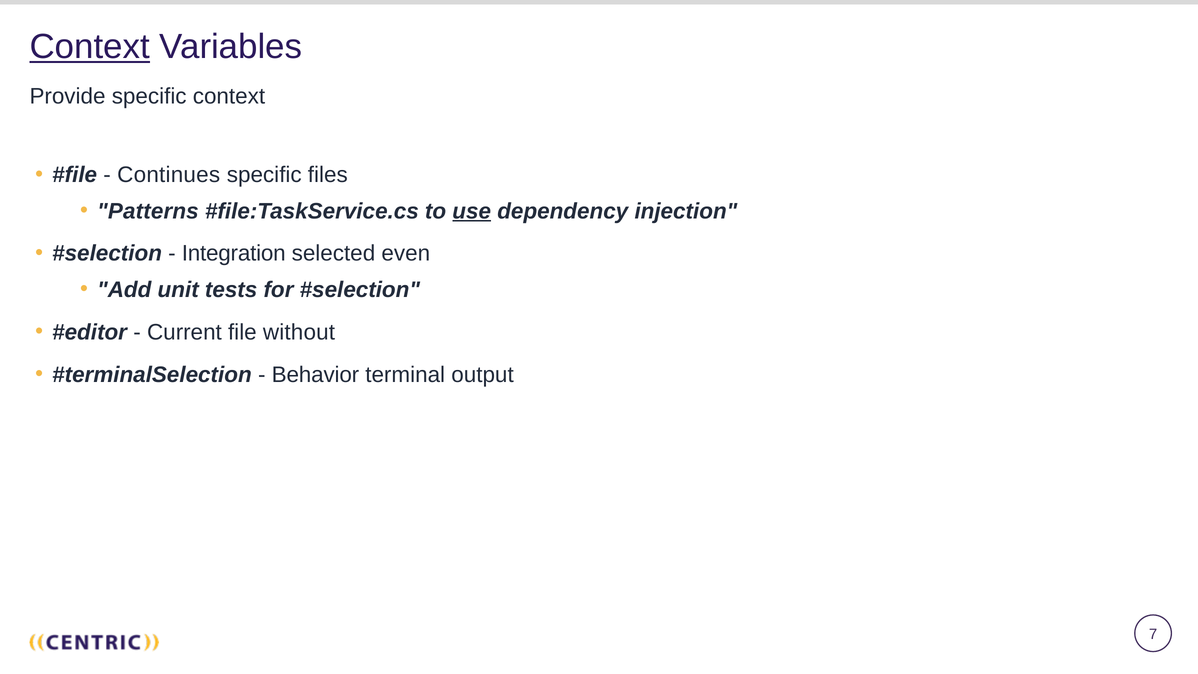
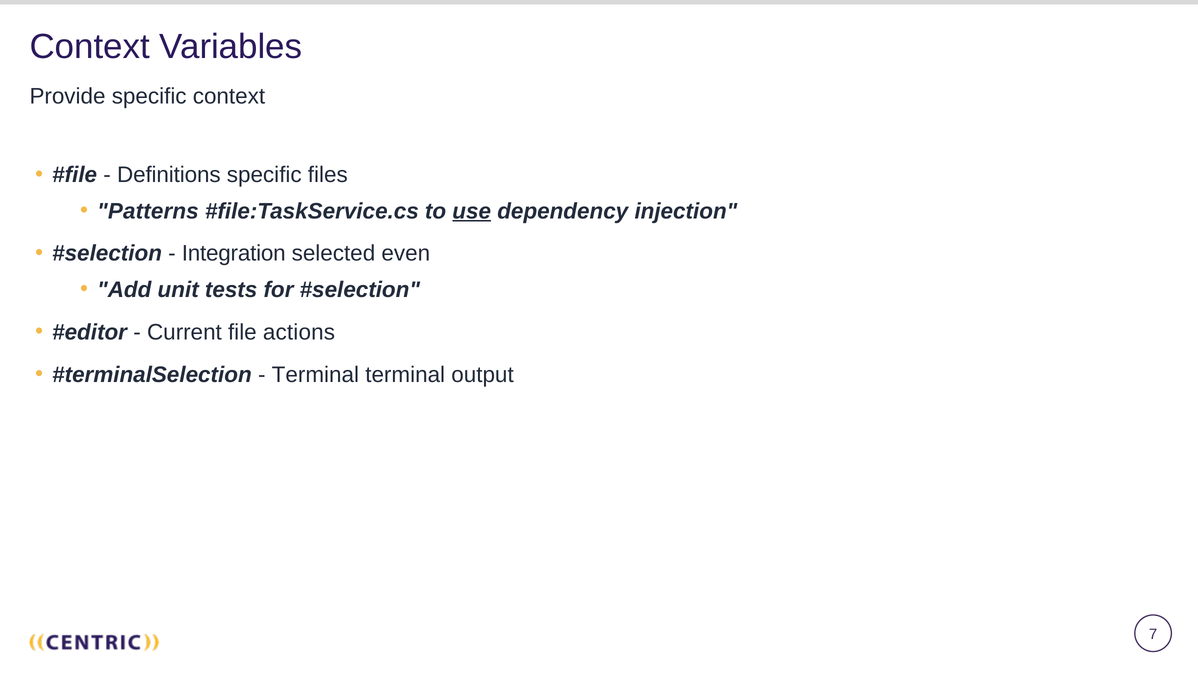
Context underline: present -> none (90, 47)
Continues: Continues -> Definitions (169, 175)
without: without -> actions (299, 332)
Behavior: Behavior -> Terminal (315, 375)
